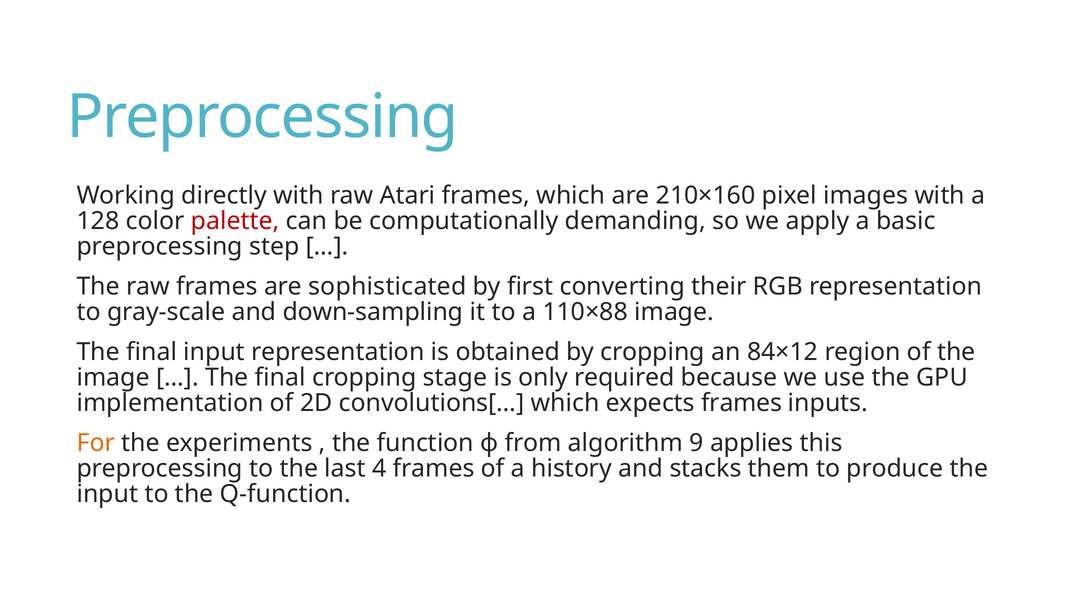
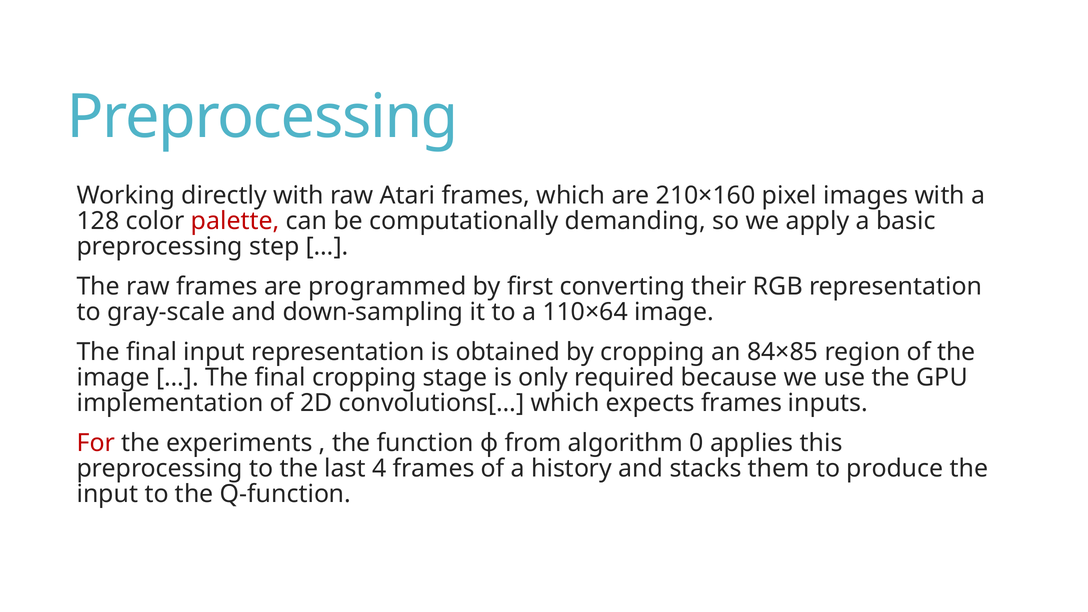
sophisticated: sophisticated -> programmed (387, 287)
110×88: 110×88 -> 110×64 (585, 312)
84×12: 84×12 -> 84×85 (783, 352)
For colour: orange -> red (96, 443)
9: 9 -> 0 (696, 443)
